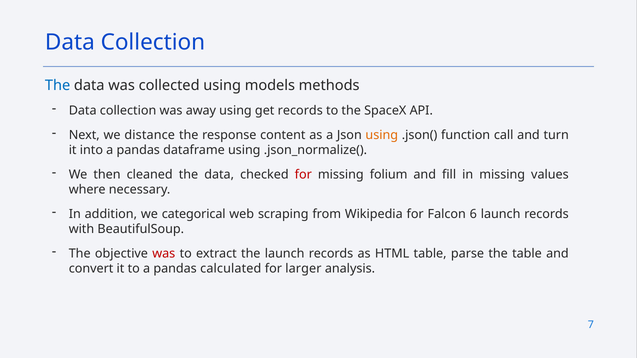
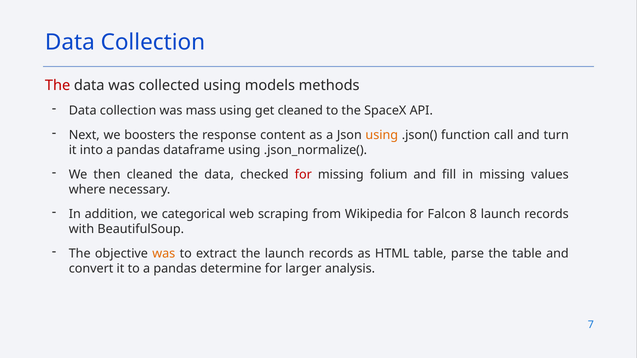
The colour: blue -> red (58, 85)
away: away -> mass (201, 111)
get records: records -> cleaned (300, 111)
distance: distance -> boosters (150, 135)
6: 6 -> 8 (473, 214)
was colour: red -> orange (164, 254)
calculated: calculated -> determine (231, 269)
